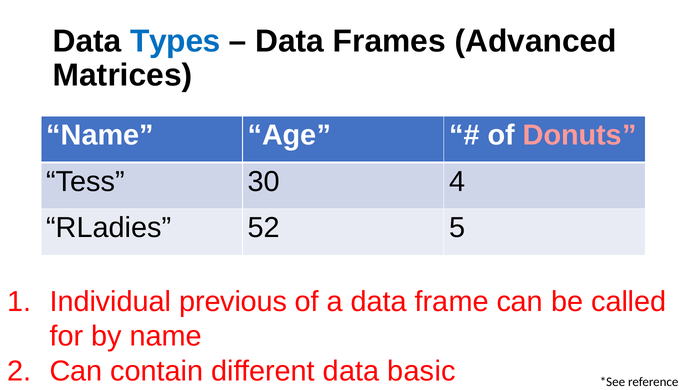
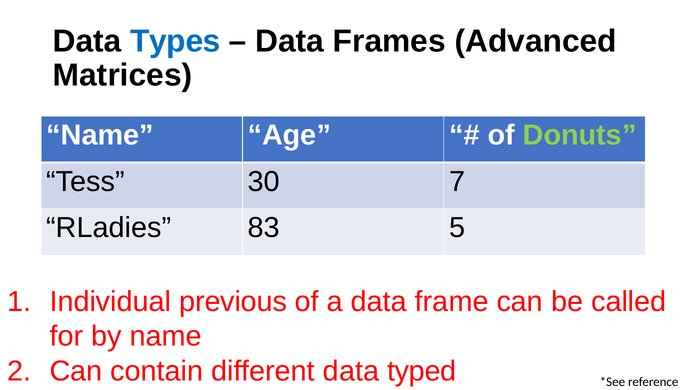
Donuts colour: pink -> light green (580, 135)
4: 4 -> 7 (457, 181)
52: 52 -> 83 (264, 228)
basic: basic -> typed (422, 371)
